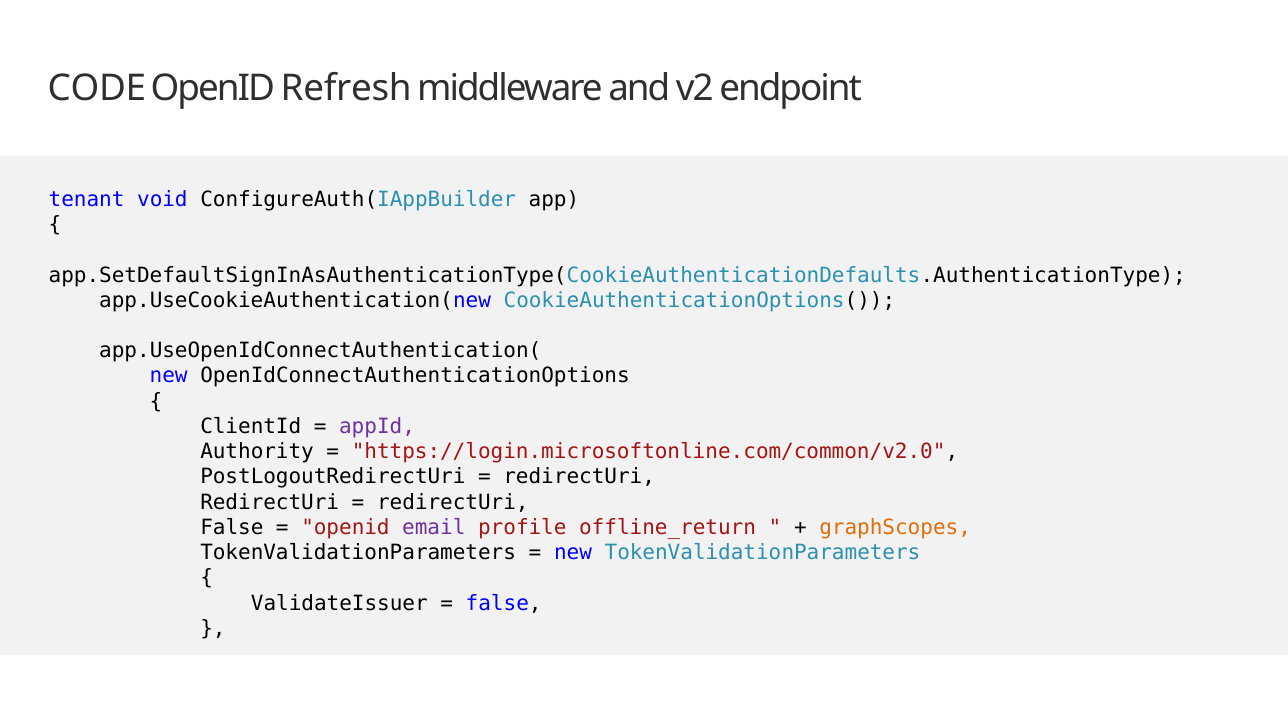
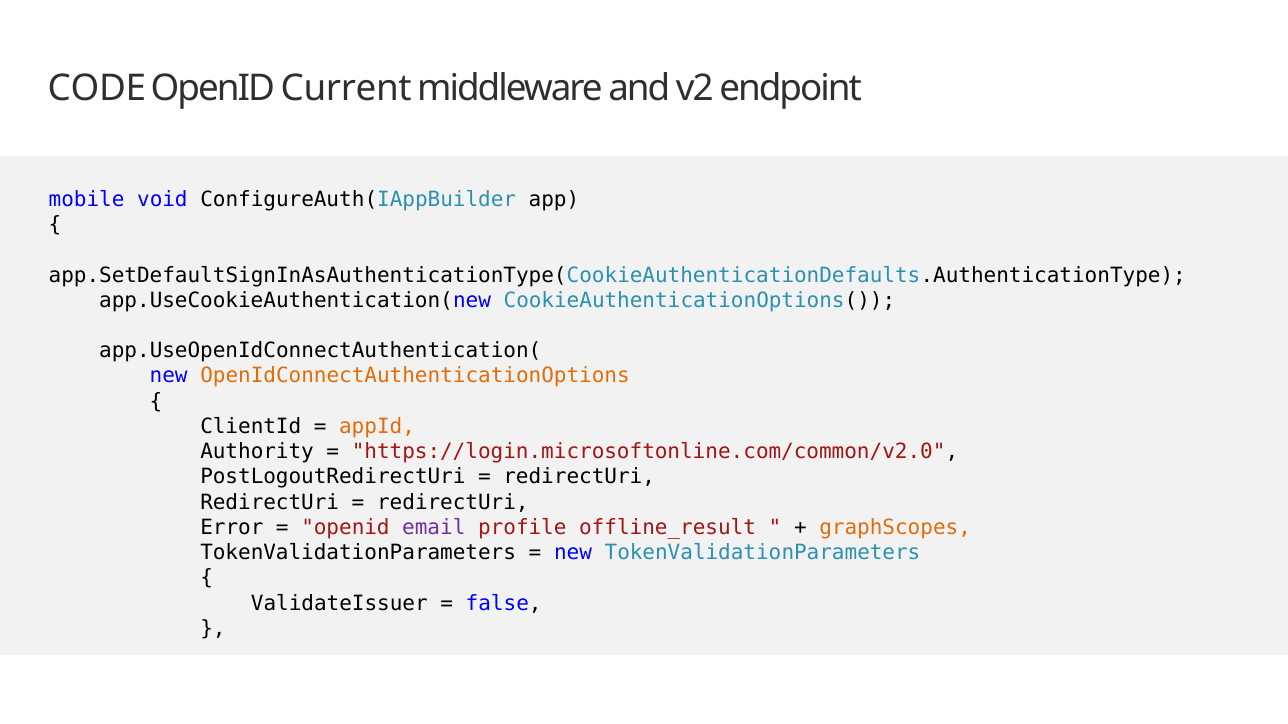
Refresh: Refresh -> Current (346, 88)
tenant: tenant -> mobile (87, 200)
OpenIdConnectAuthenticationOptions colour: black -> orange (415, 376)
appId colour: purple -> orange (377, 427)
False: False -> Error (232, 528)
offline_return: offline_return -> offline_result (668, 528)
